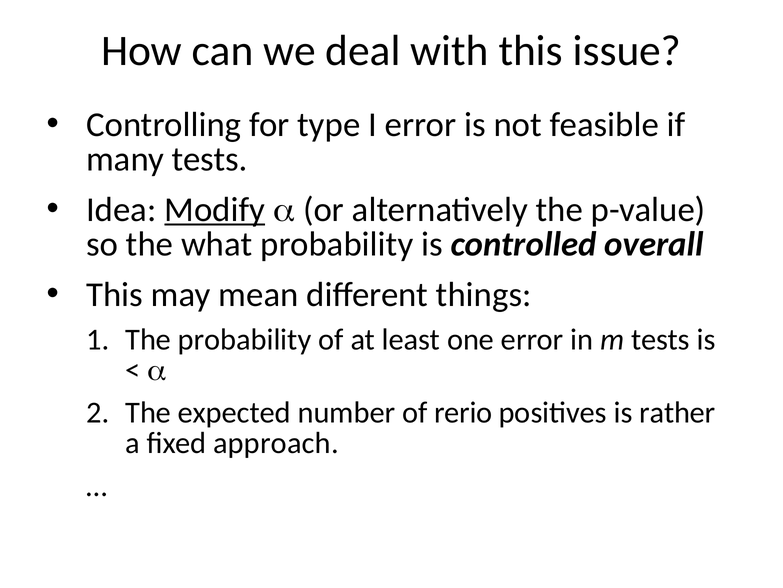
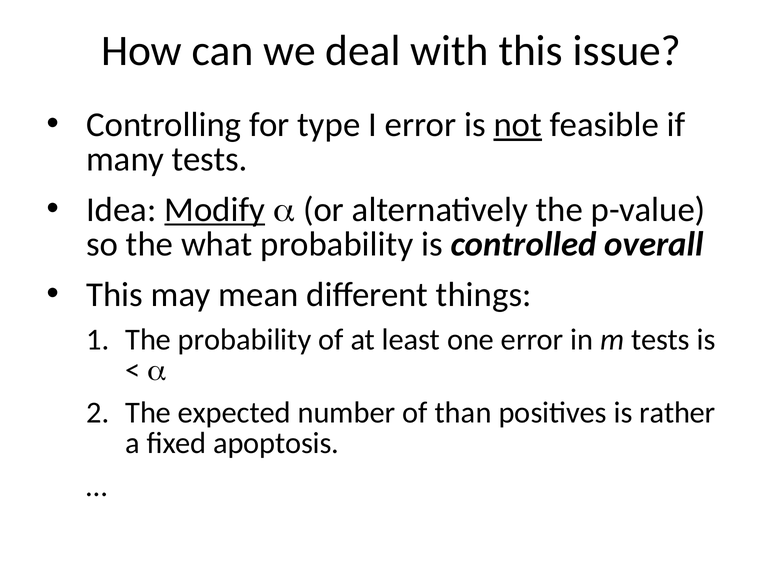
not underline: none -> present (518, 125)
rerio: rerio -> than (463, 412)
approach: approach -> apoptosis (276, 443)
